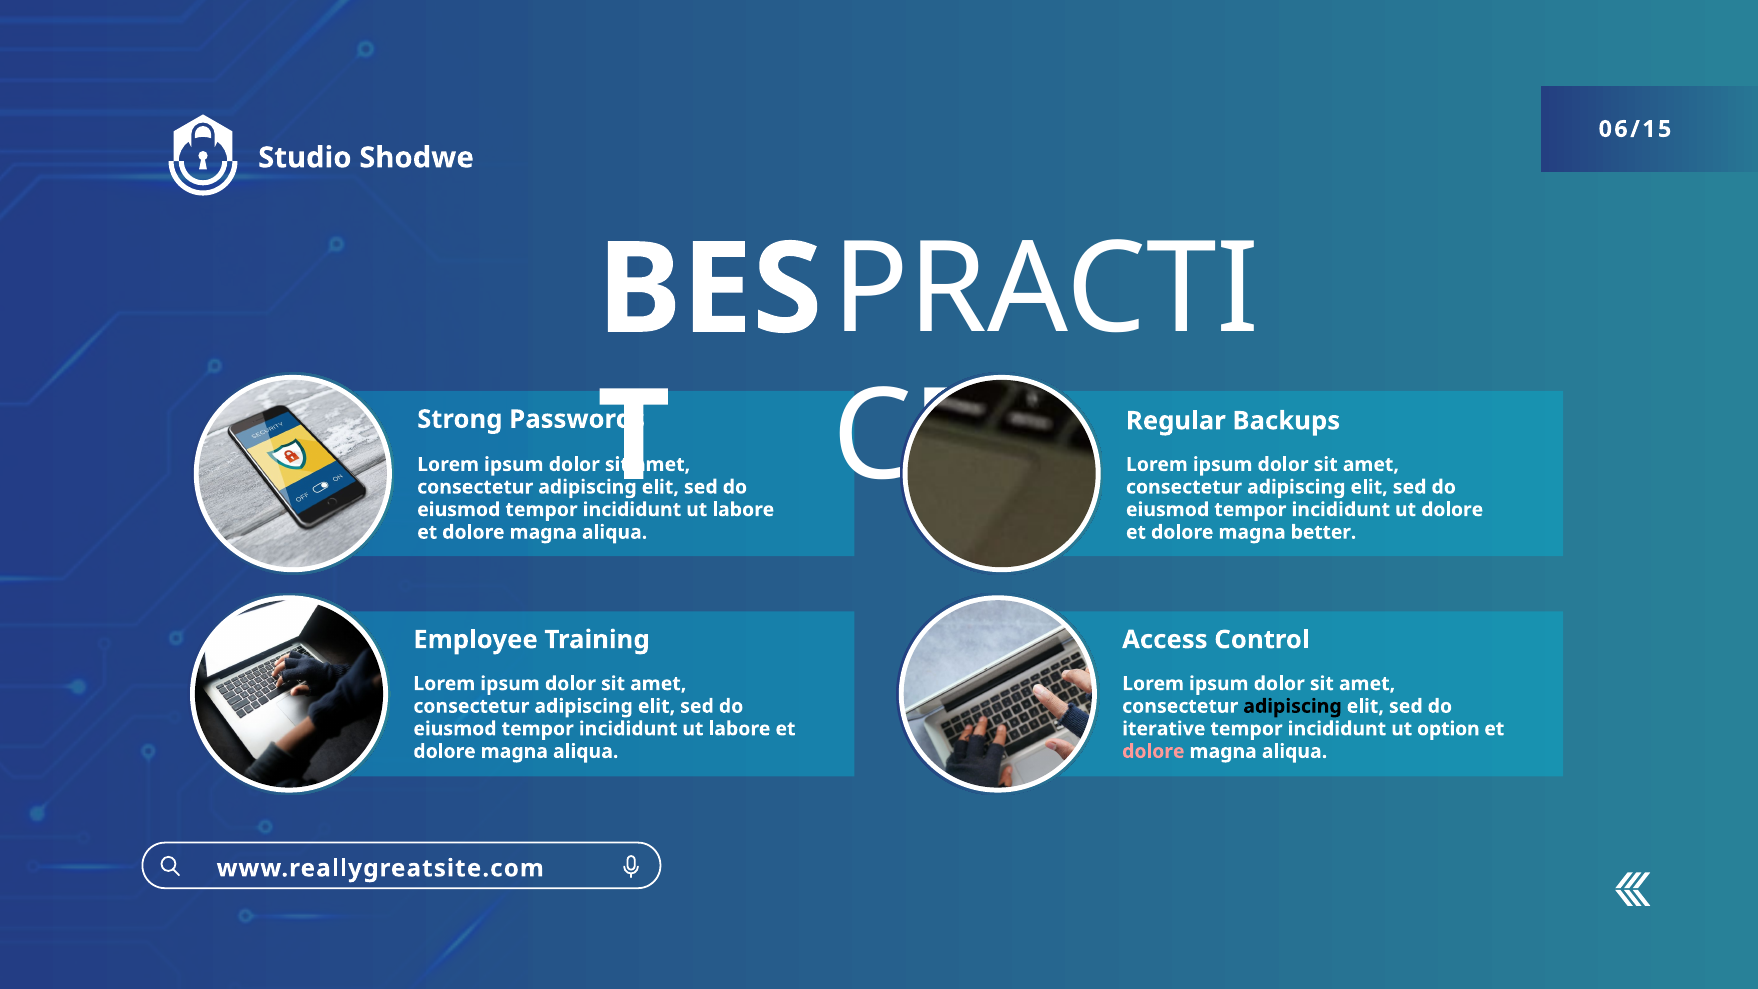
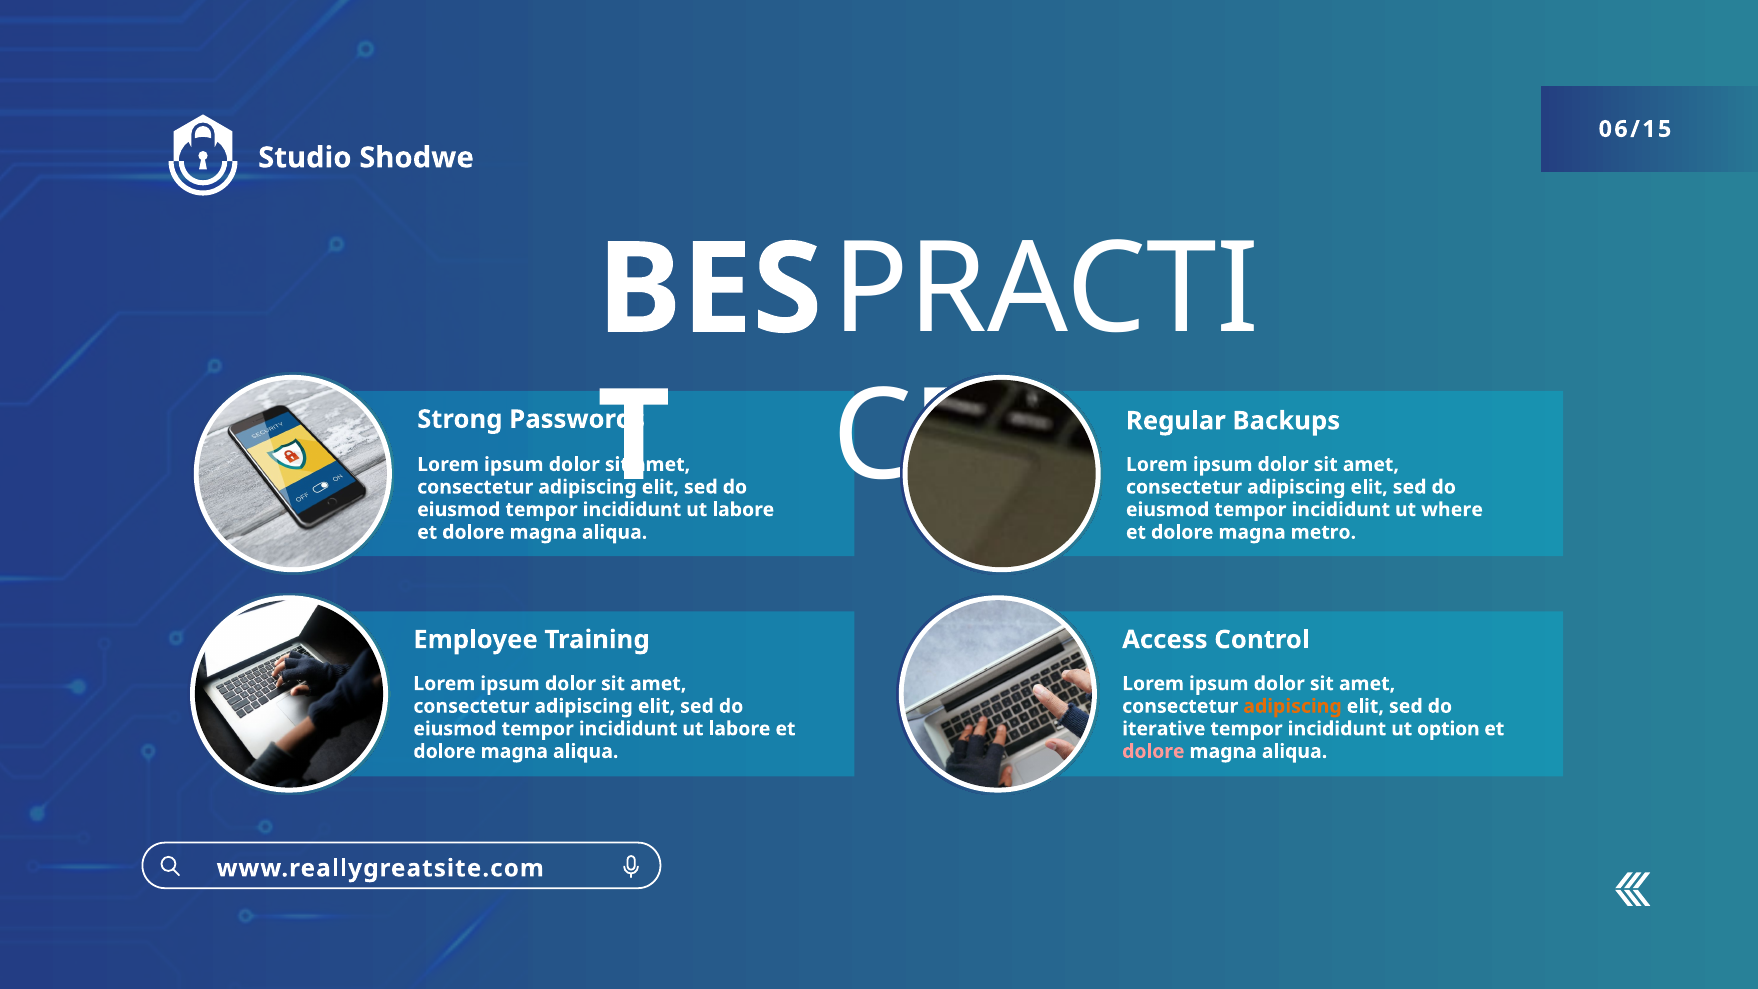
ut dolore: dolore -> where (1452, 510)
better: better -> metro (1323, 532)
adipiscing colour: black -> orange (1292, 706)
